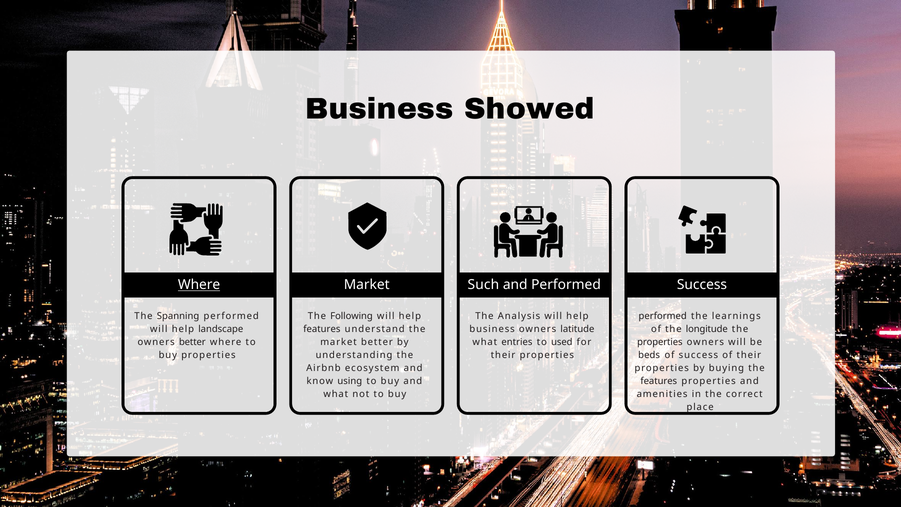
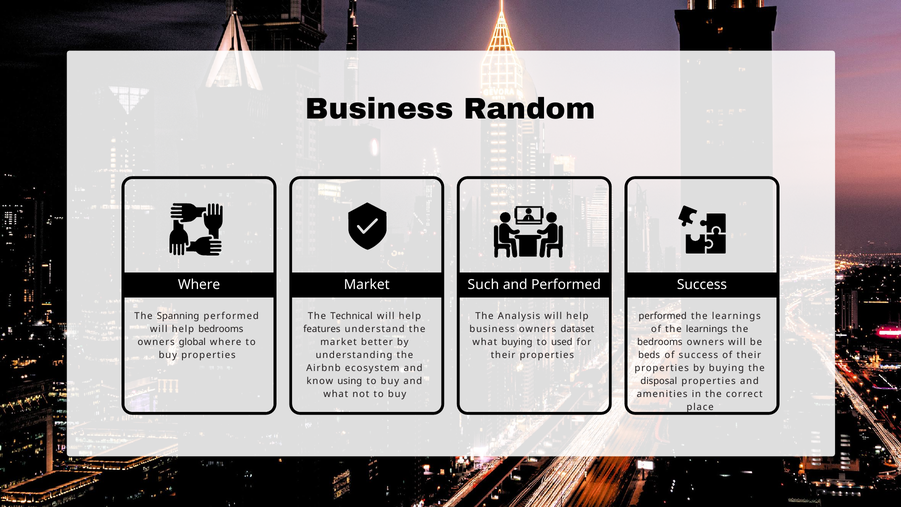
Showed: Showed -> Random (530, 109)
Where underline: present -> none (199, 285)
Following: Following -> Technical (351, 316)
help landscape: landscape -> bedrooms (221, 329)
latitude: latitude -> dataset (577, 329)
of the longitude: longitude -> learnings (707, 329)
owners better: better -> global (192, 342)
what entries: entries -> buying (517, 342)
properties: properties -> bedrooms (660, 342)
features: features -> disposal (659, 381)
